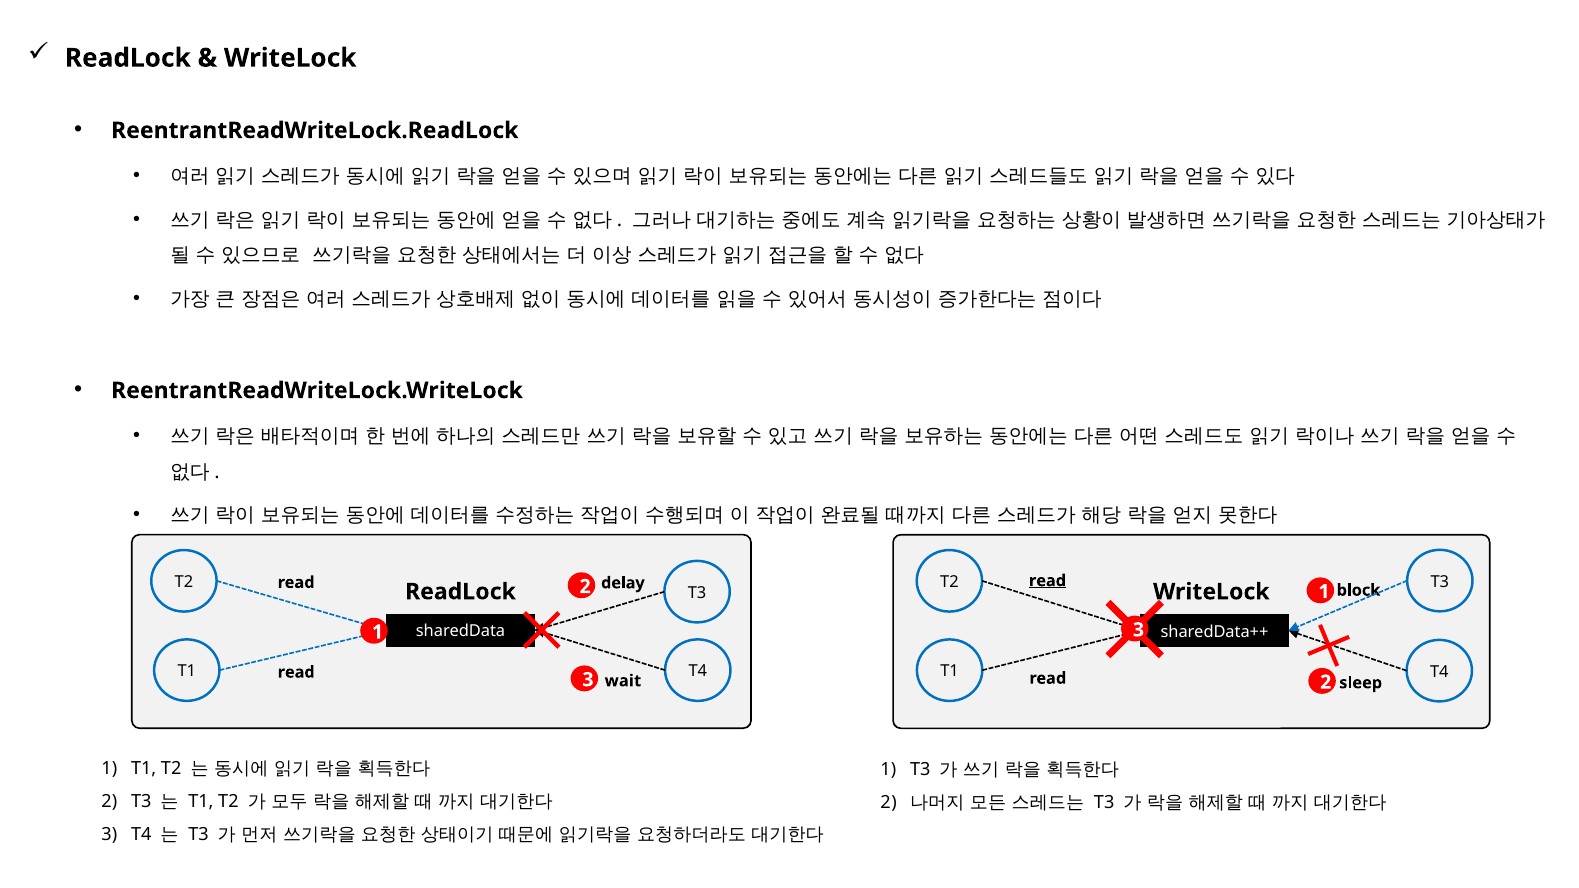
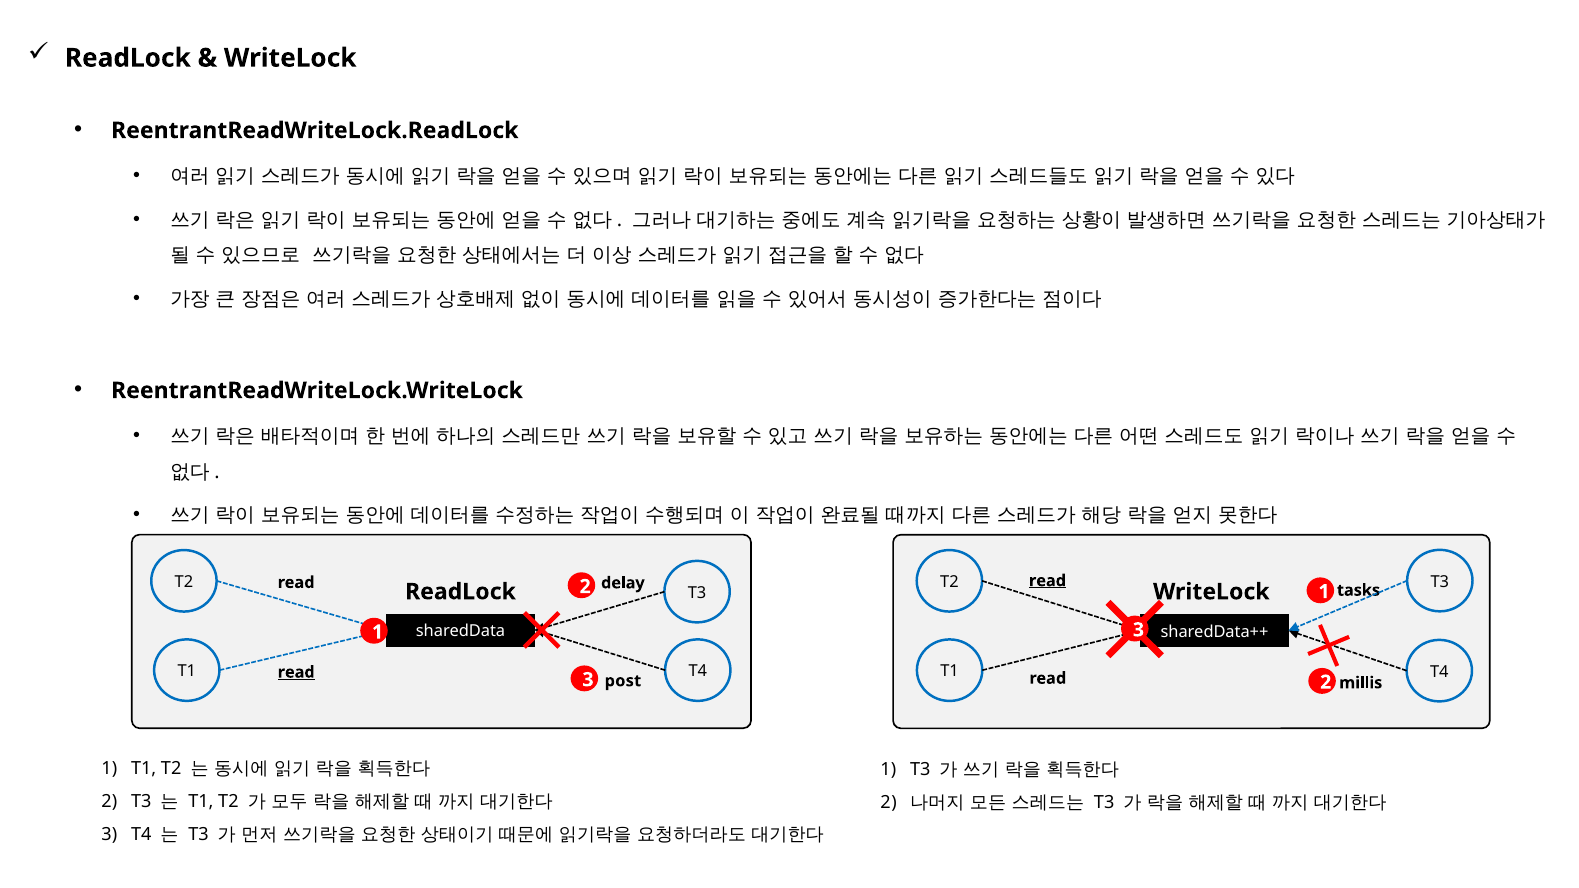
block: block -> tasks (1358, 590)
read underline: none -> present (296, 672)
wait: wait -> post (623, 681)
sleep: sleep -> millis (1361, 683)
